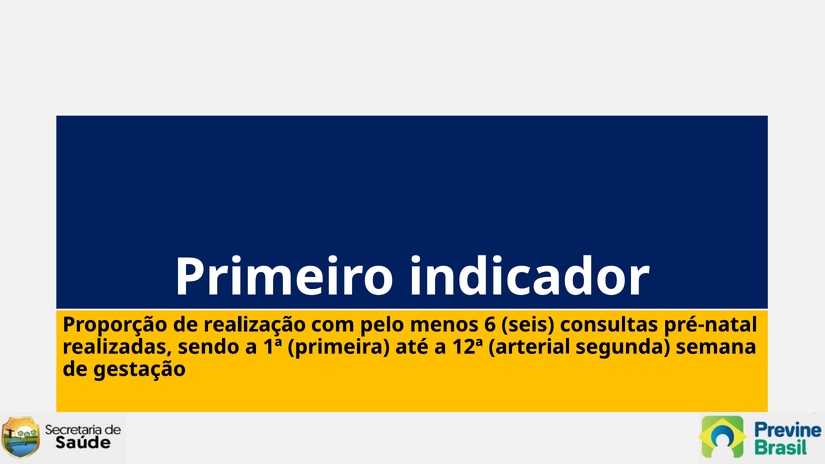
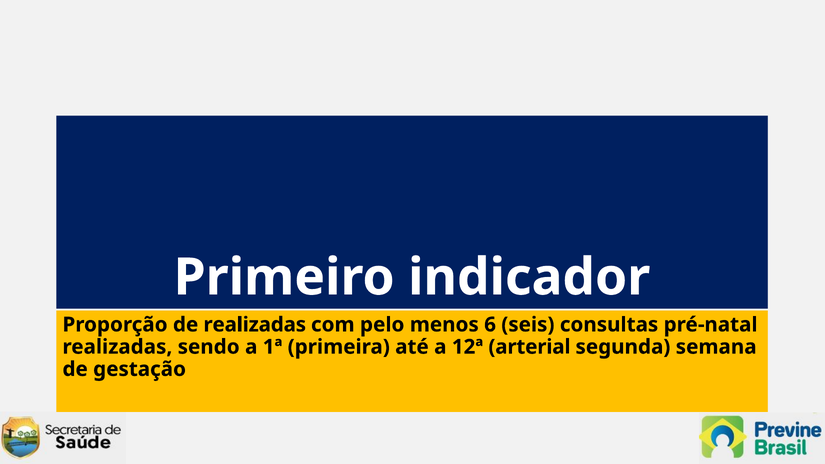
de realização: realização -> realizadas (255, 325)
